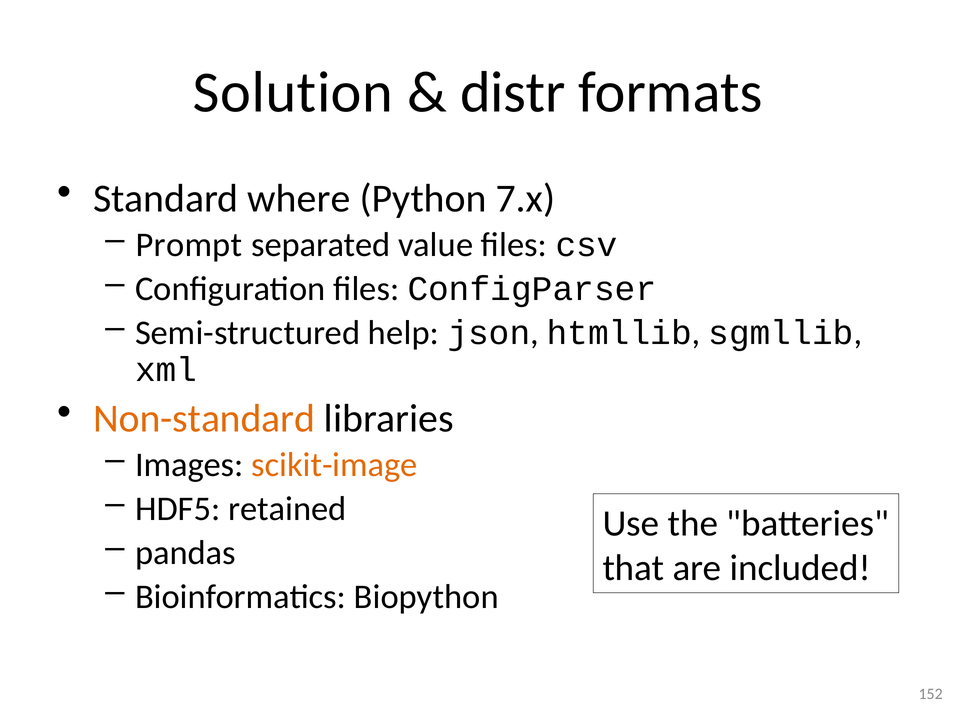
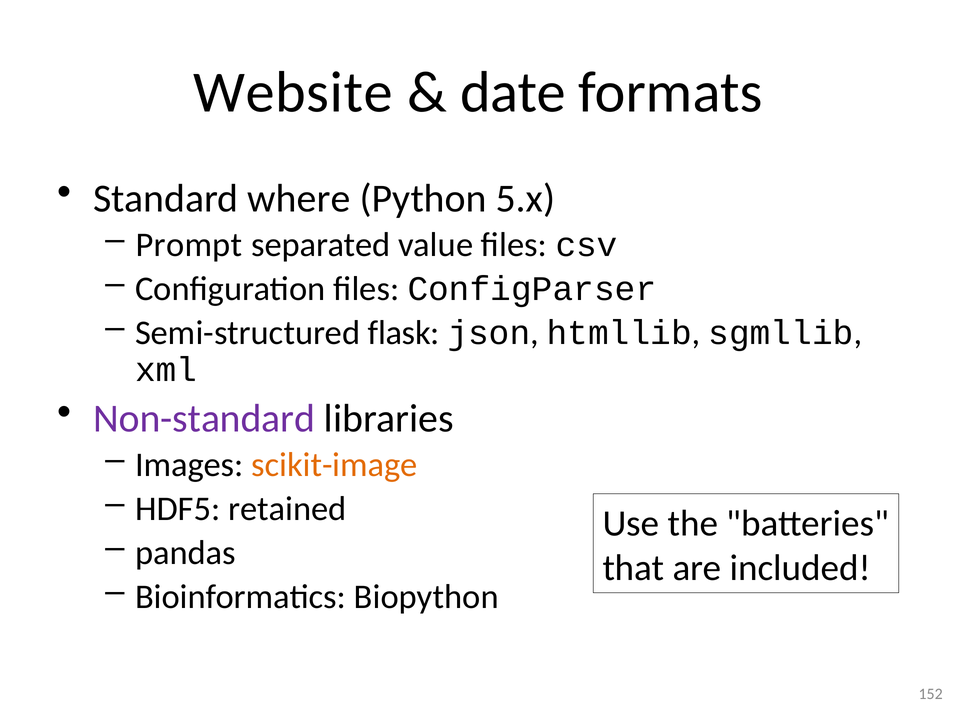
Solution: Solution -> Website (293, 93)
distr: distr -> date (513, 93)
7.x: 7.x -> 5.x (525, 199)
help: help -> flask (404, 333)
Non-standard colour: orange -> purple (204, 419)
